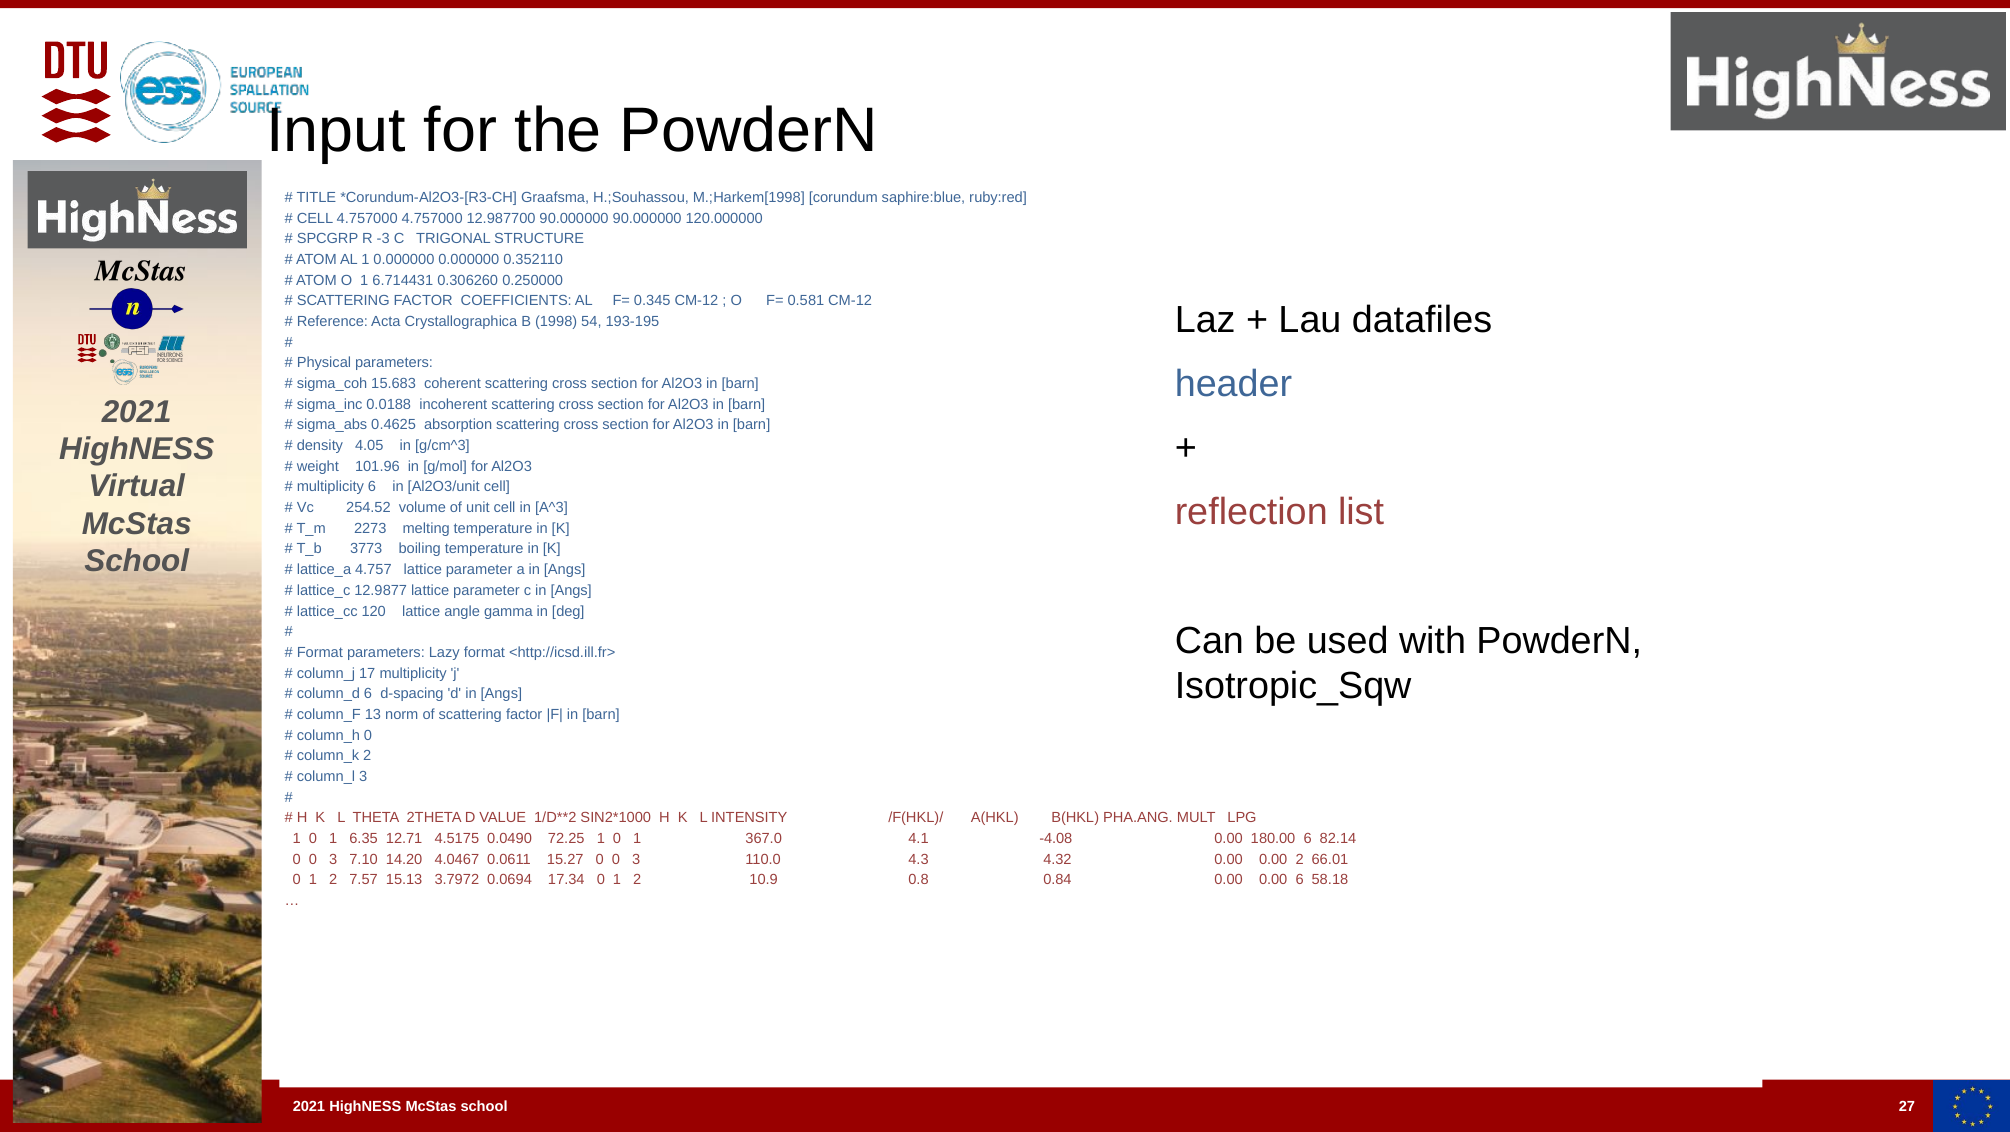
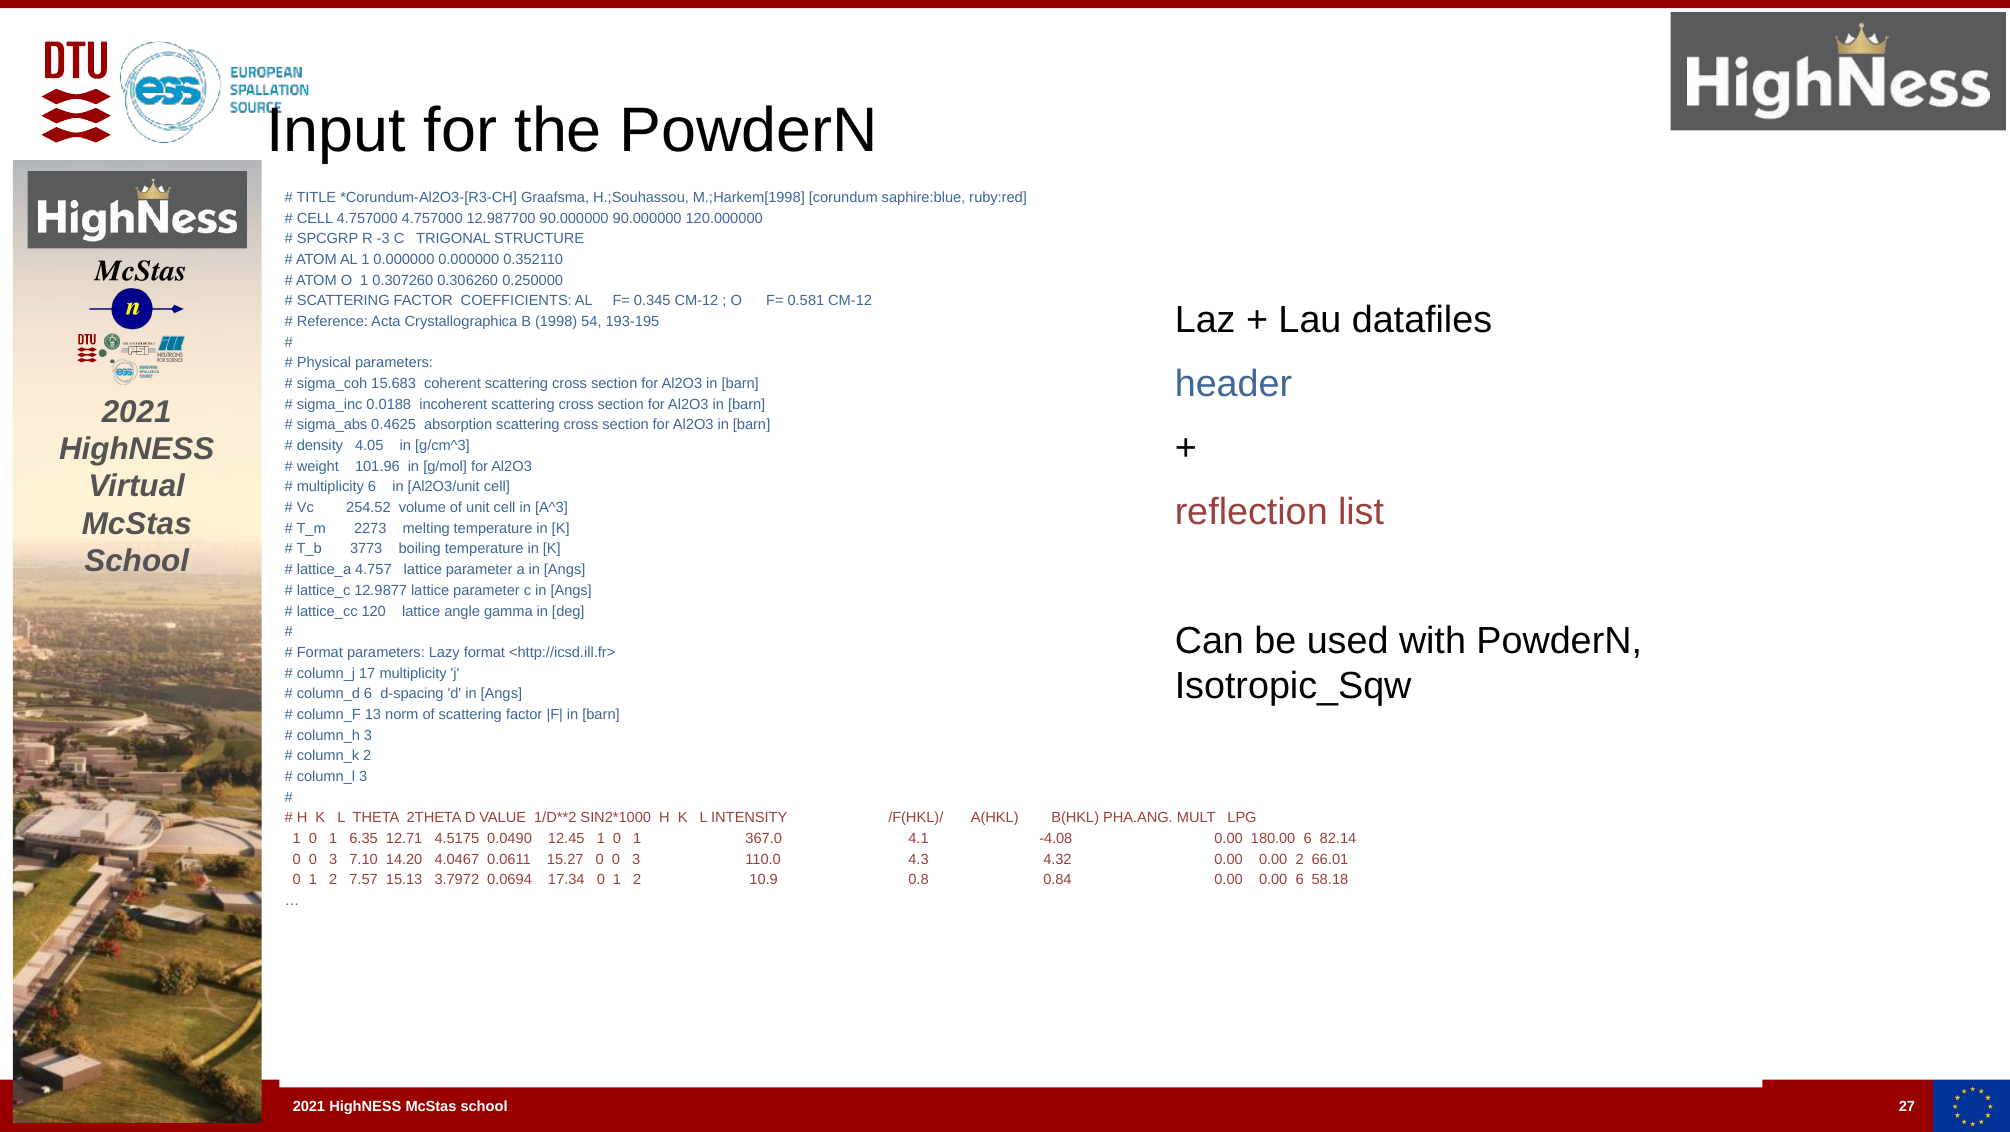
6.714431: 6.714431 -> 0.307260 (403, 280)
column_h 0: 0 -> 3 (368, 735)
72.25: 72.25 -> 12.45 (566, 839)
